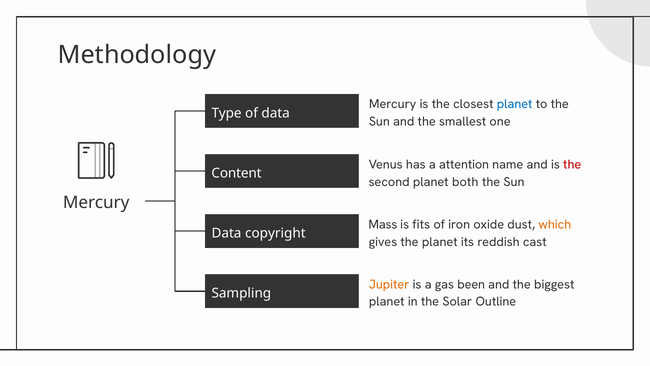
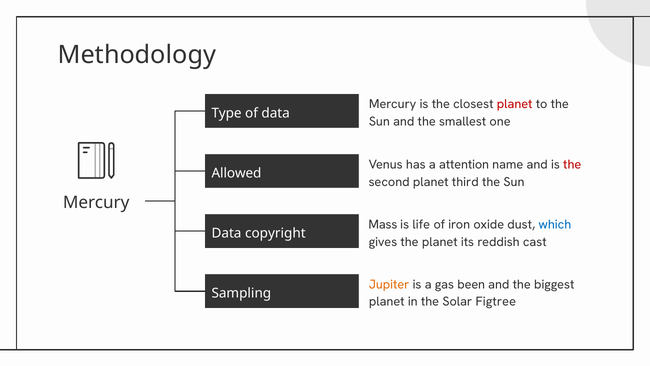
planet colour: blue -> red (515, 104)
Content: Content -> Allowed (236, 173)
both: both -> third (465, 182)
fits: fits -> life (421, 224)
which colour: orange -> blue (555, 224)
Outline: Outline -> Figtree (496, 302)
